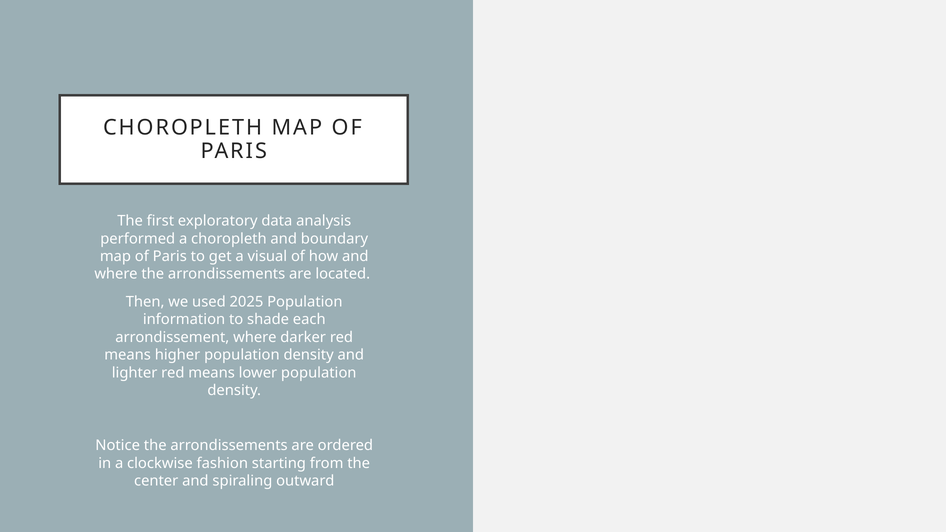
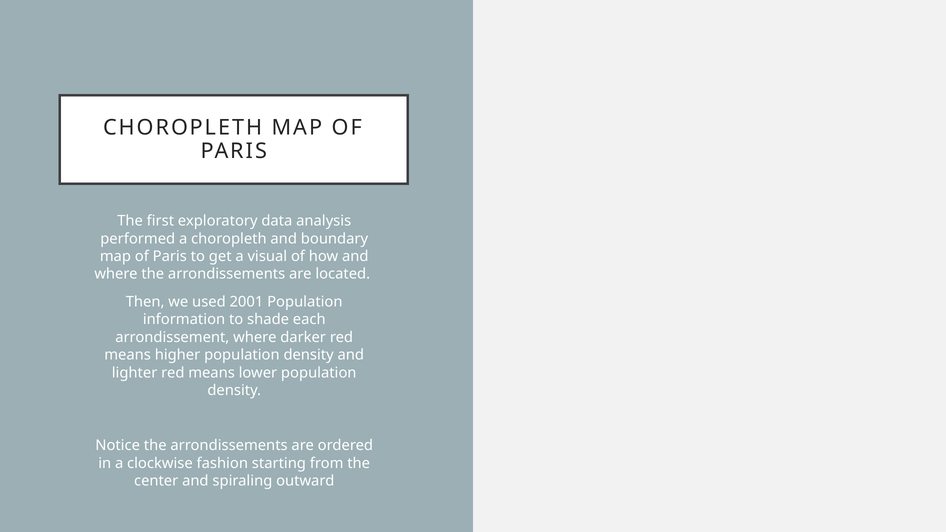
2025: 2025 -> 2001 (246, 302)
